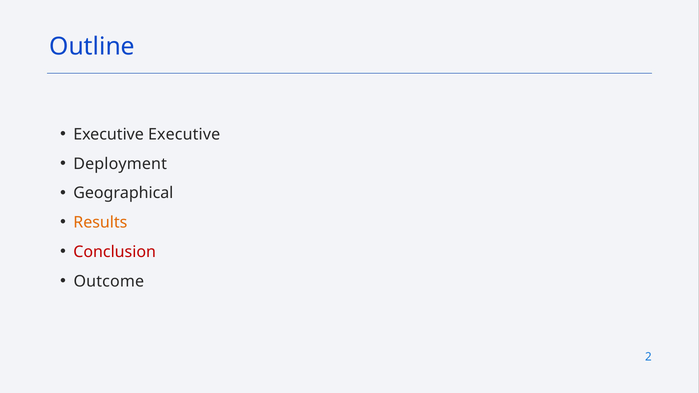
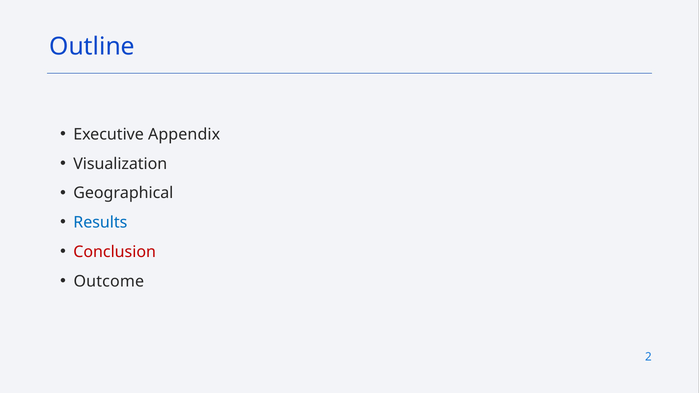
Executive Executive: Executive -> Appendix (184, 134)
Deployment: Deployment -> Visualization (120, 164)
Results colour: orange -> blue (100, 223)
